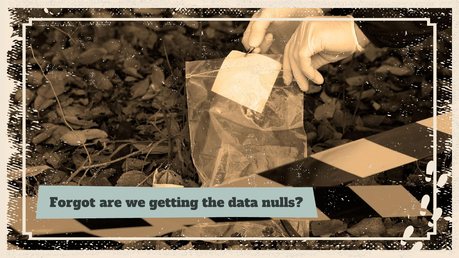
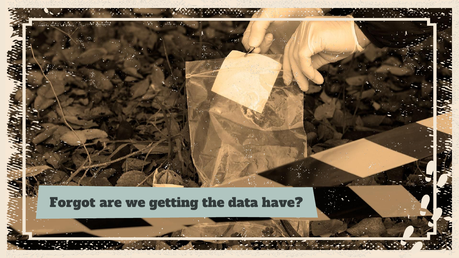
nulls: nulls -> have (282, 203)
